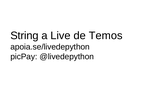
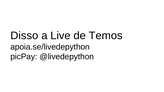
String: String -> Disso (24, 36)
